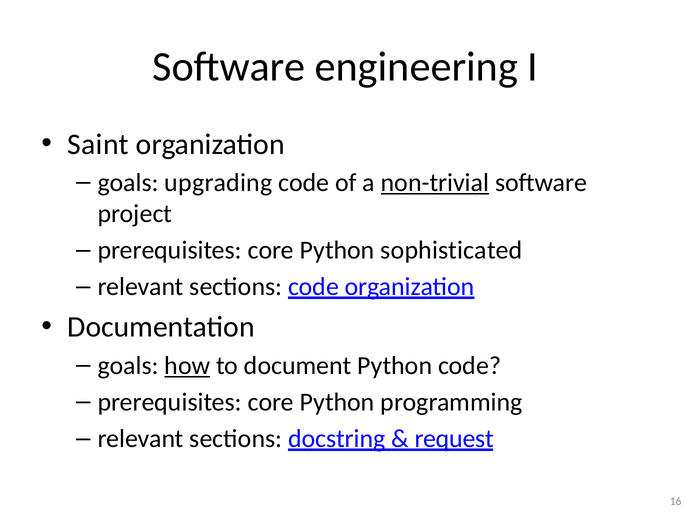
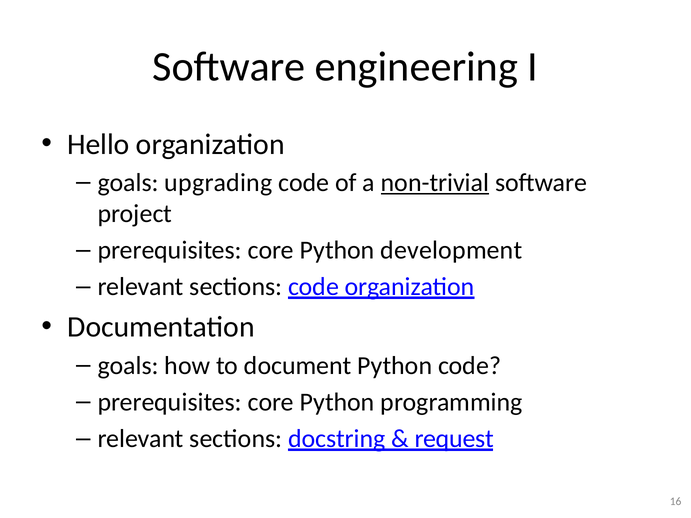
Saint: Saint -> Hello (98, 144)
sophisticated: sophisticated -> development (451, 250)
how underline: present -> none (187, 366)
